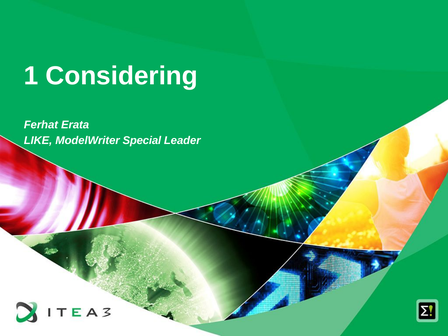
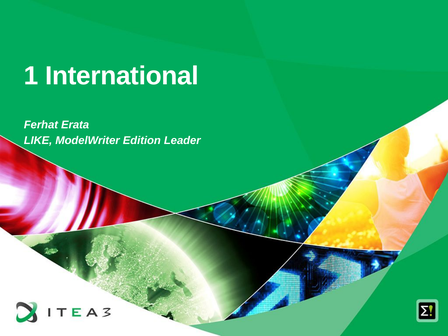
Considering: Considering -> International (122, 76)
Special: Special -> Edition (142, 140)
